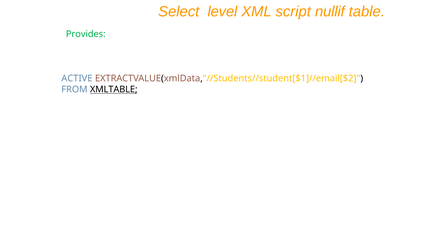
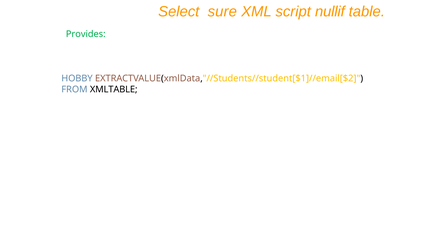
level: level -> sure (222, 12)
ACTIVE: ACTIVE -> HOBBY (77, 78)
XMLTABLE underline: present -> none (114, 89)
